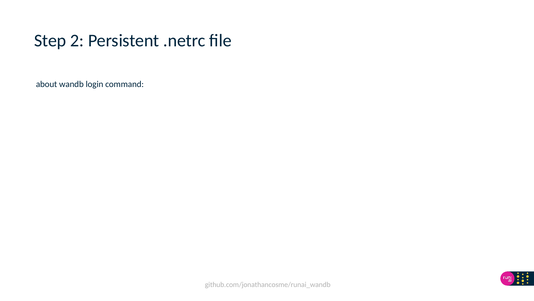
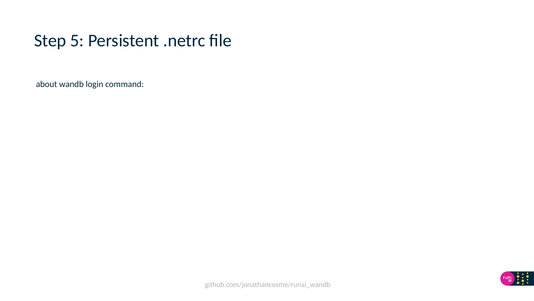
2: 2 -> 5 (77, 40)
